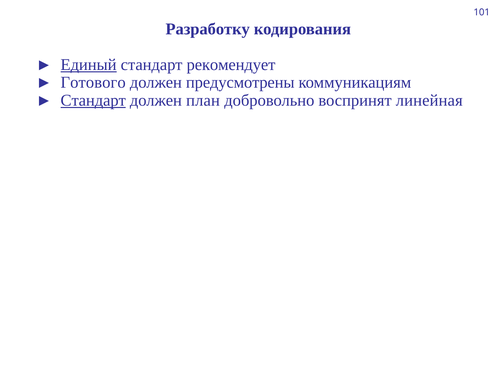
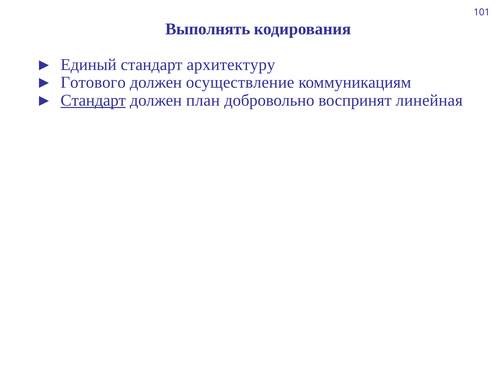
Разработку: Разработку -> Выполнять (208, 29)
Единый underline: present -> none (89, 65)
рекомендует: рекомендует -> архитектуру (231, 65)
предусмотрены: предусмотрены -> осуществление (240, 83)
